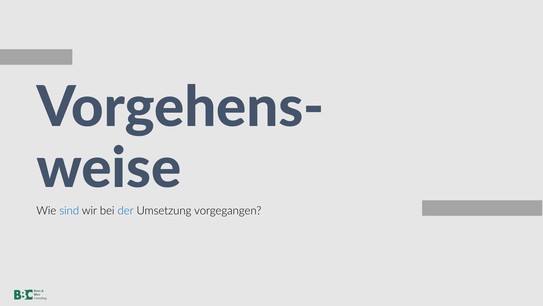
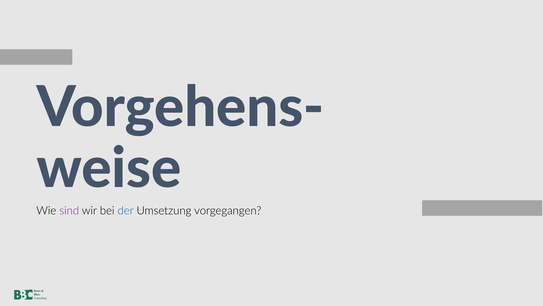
sind colour: blue -> purple (69, 211)
